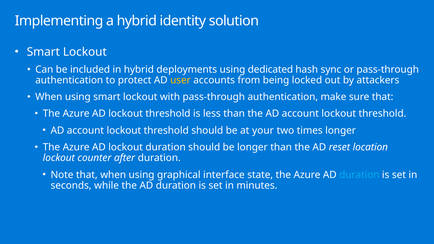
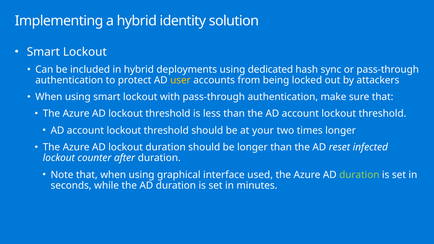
location: location -> infected (370, 147)
state: state -> used (260, 175)
duration colour: light blue -> light green (359, 175)
